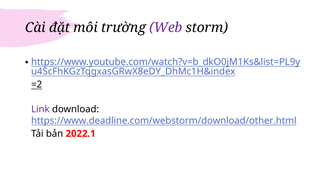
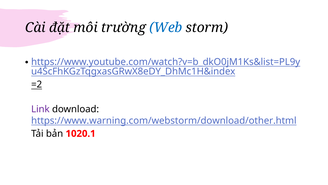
Web colour: purple -> blue (166, 28)
https://www.deadline.com/webstorm/download/other.html: https://www.deadline.com/webstorm/download/other.html -> https://www.warning.com/webstorm/download/other.html (164, 120)
2022.1: 2022.1 -> 1020.1 (81, 133)
